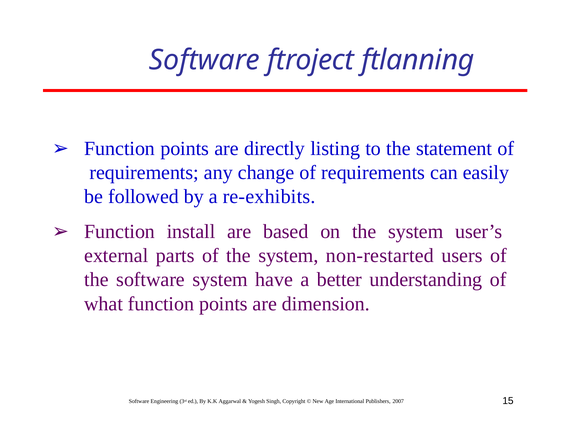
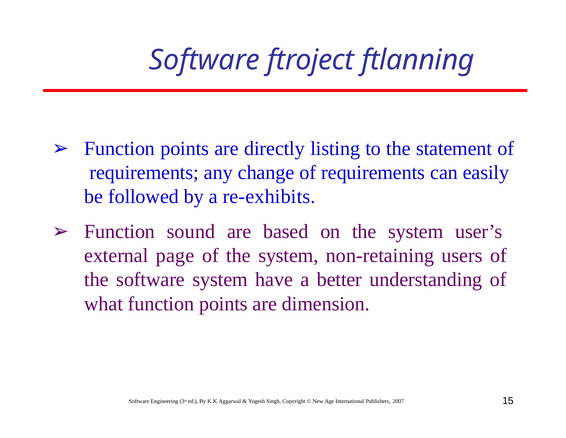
install: install -> sound (191, 231)
parts: parts -> page (175, 255)
non-restarted: non-restarted -> non-retaining (380, 255)
